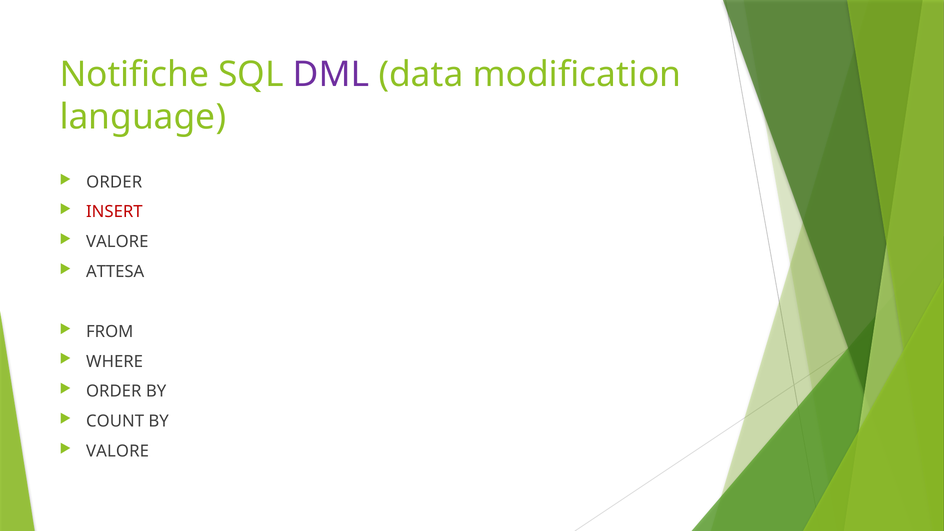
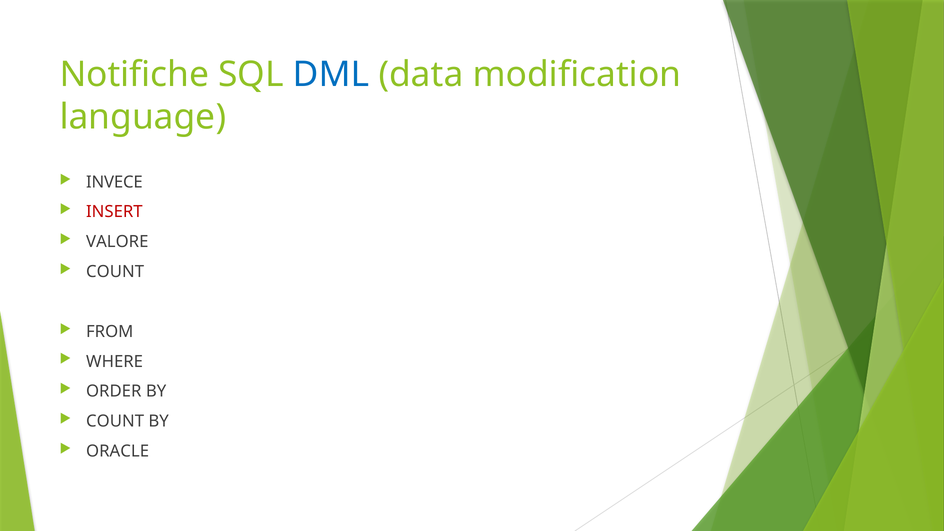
DML colour: purple -> blue (331, 74)
ORDER: ORDER -> INVECE (114, 182)
ATTESA: ATTESA -> COUNT (115, 272)
VALORE: VALORE -> ORACLE (118, 451)
